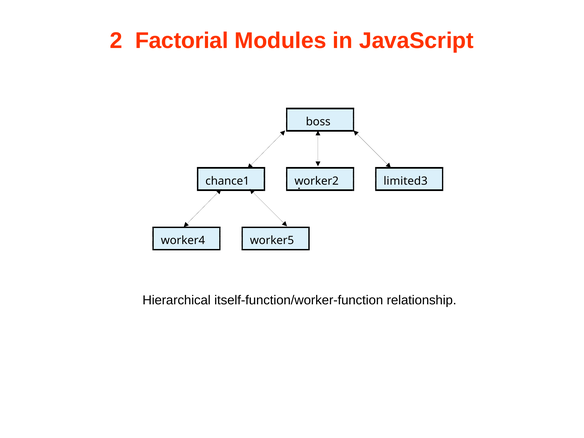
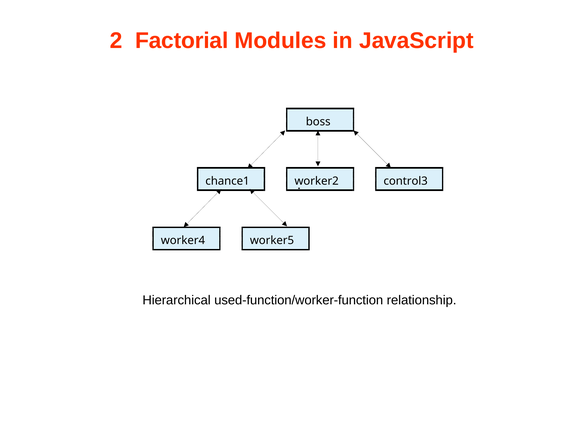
limited3: limited3 -> control3 (406, 181)
itself-function/worker-function: itself-function/worker-function -> used-function/worker-function (299, 300)
